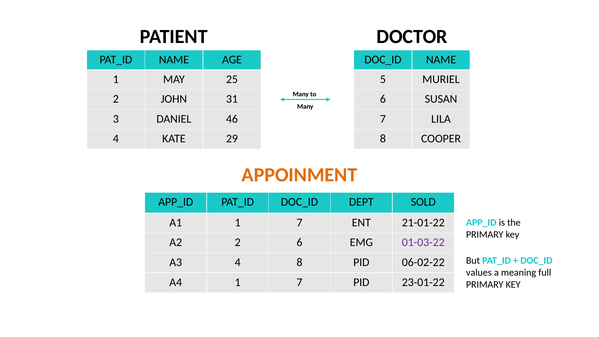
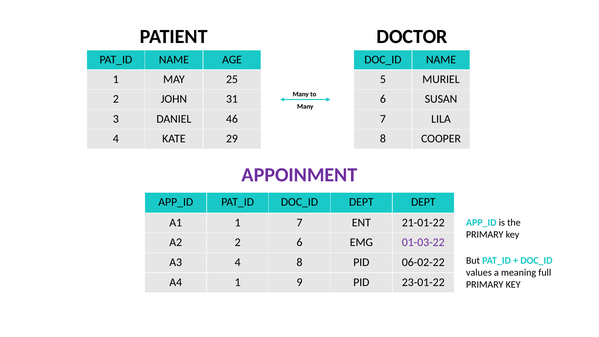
APPOINMENT colour: orange -> purple (299, 175)
DEPT SOLD: SOLD -> DEPT (423, 202)
A4 1 7: 7 -> 9 (300, 282)
